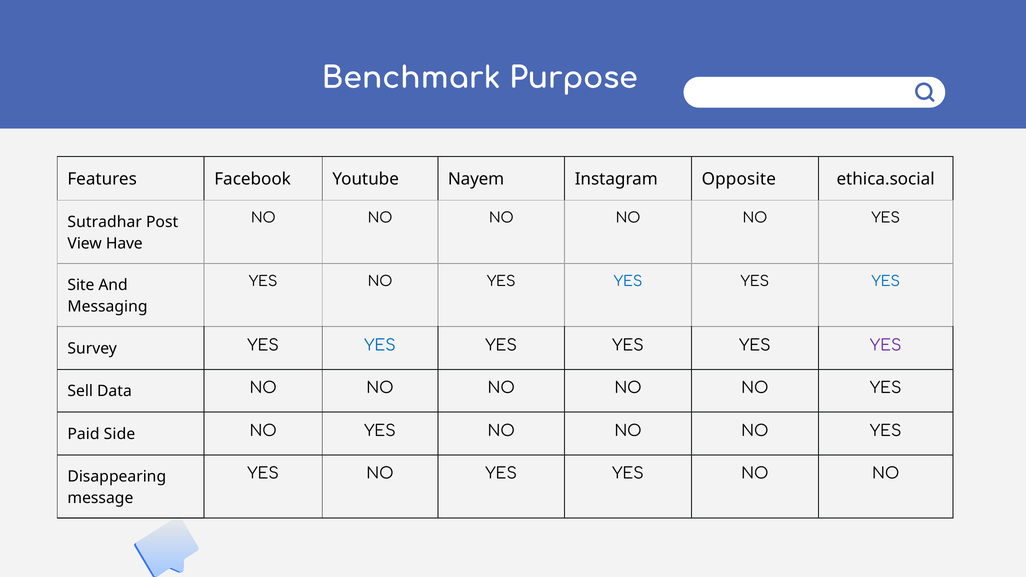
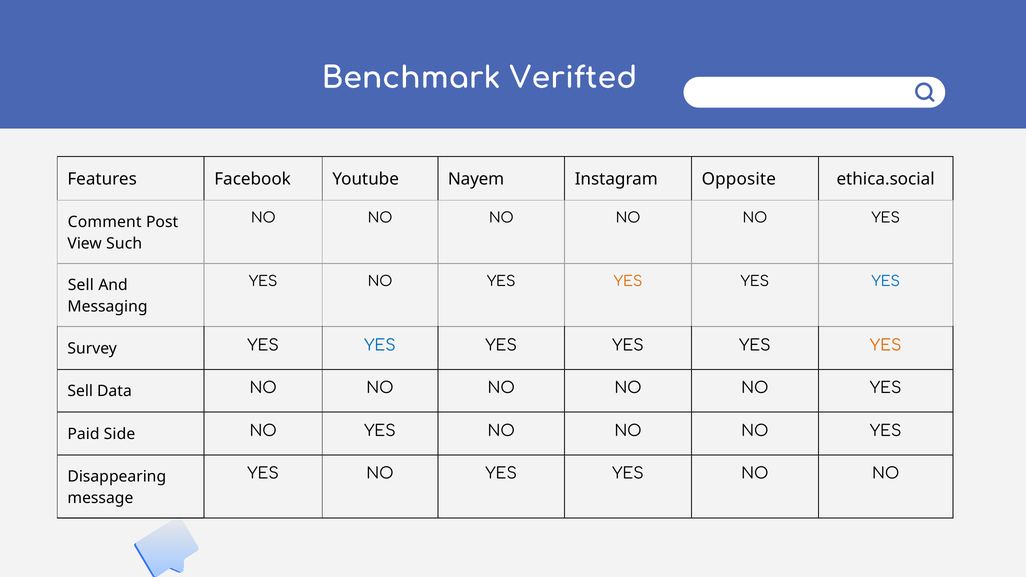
Purpose: Purpose -> Verifted (573, 78)
Sutradhar: Sutradhar -> Comment (105, 222)
Have: Have -> Such (124, 243)
YES colour: blue -> orange (628, 281)
Site: Site -> Sell (81, 285)
YES colour: purple -> orange (886, 346)
